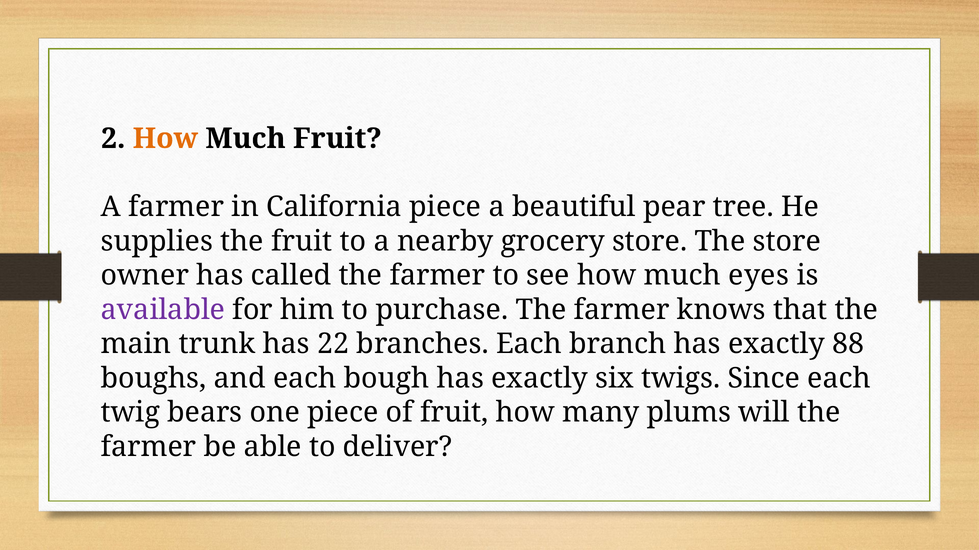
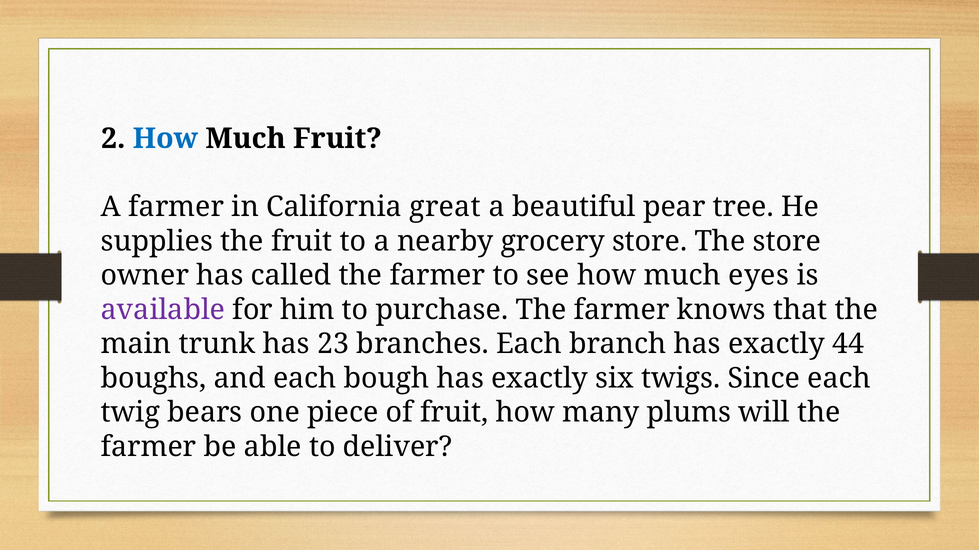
How colour: orange -> blue (165, 139)
California piece: piece -> great (445, 207)
22: 22 -> 23 (333, 344)
88: 88 -> 44 (848, 344)
